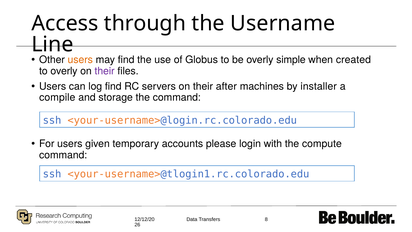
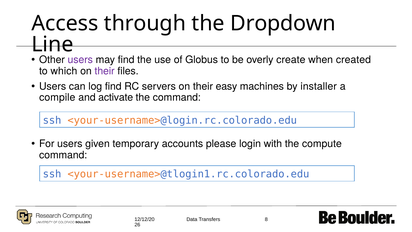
Username: Username -> Dropdown (283, 23)
users colour: orange -> purple (80, 60)
simple: simple -> create (291, 60)
to overly: overly -> which (64, 71)
after: after -> easy (226, 86)
storage: storage -> activate (116, 97)
